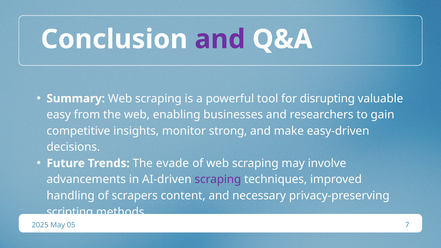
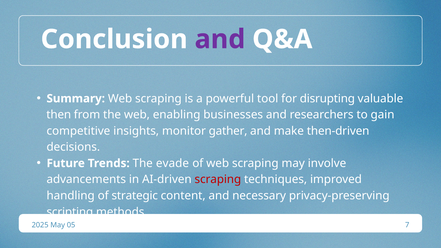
easy: easy -> then (59, 115)
strong: strong -> gather (228, 131)
easy-driven: easy-driven -> then-driven (338, 131)
scraping colour: purple -> red (218, 180)
scrapers: scrapers -> strategic (135, 196)
